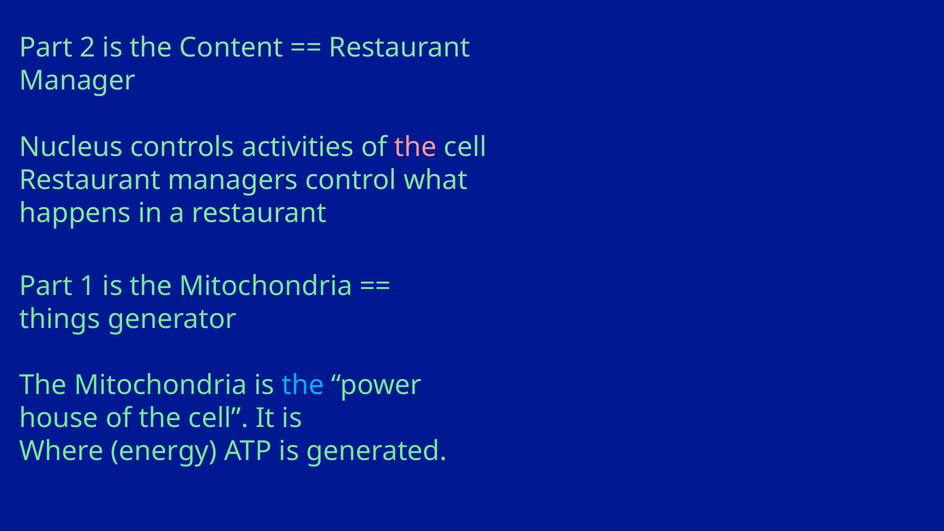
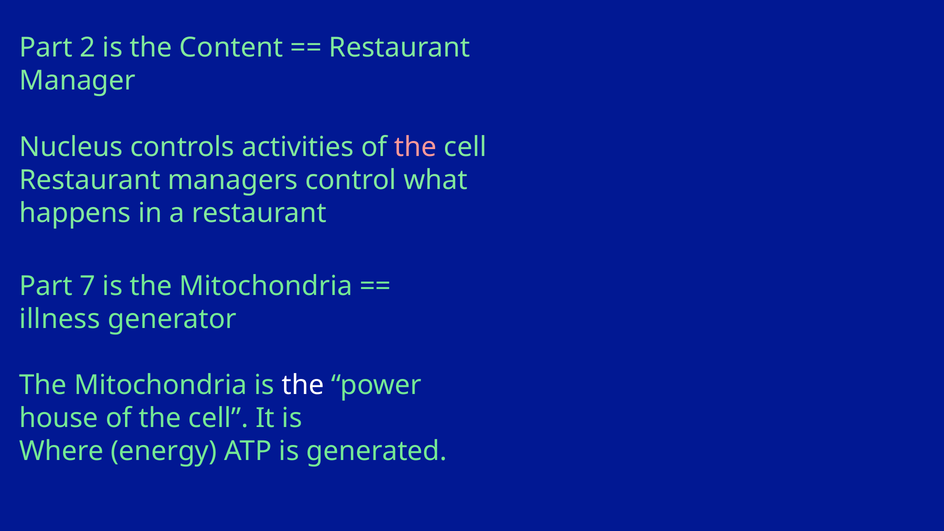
1: 1 -> 7 (87, 286)
things: things -> illness (60, 319)
the colour: light blue -> white (303, 385)
